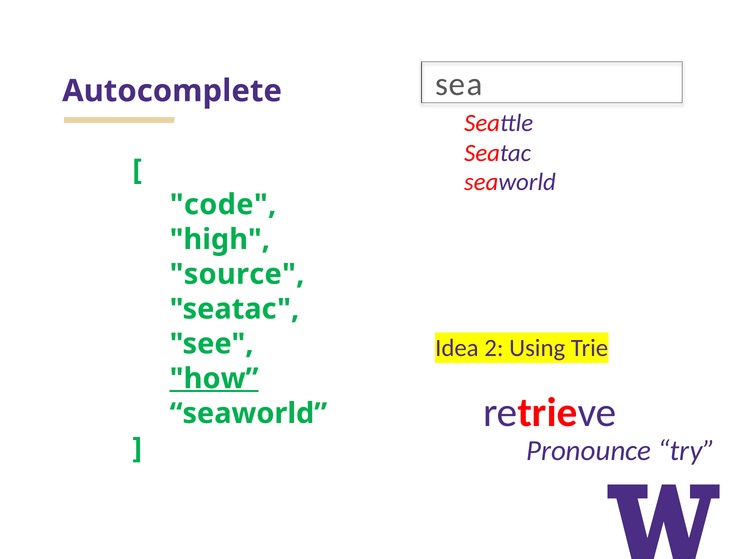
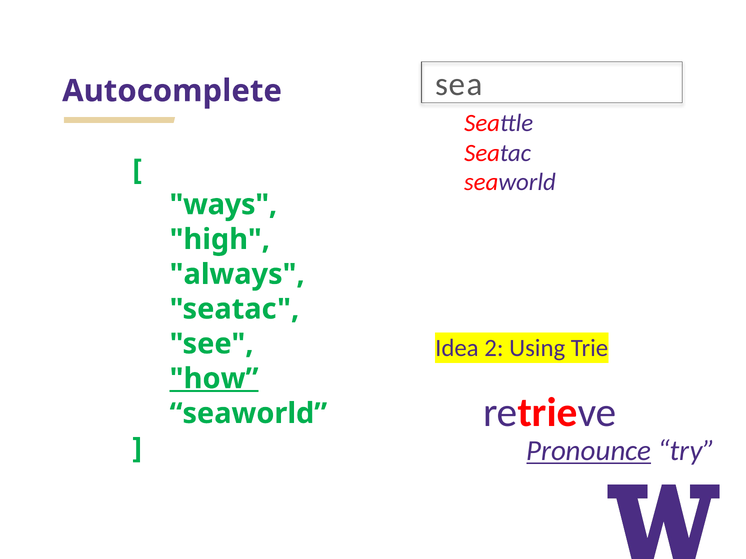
code: code -> ways (223, 205)
source: source -> always (237, 274)
Pronounce underline: none -> present (589, 451)
